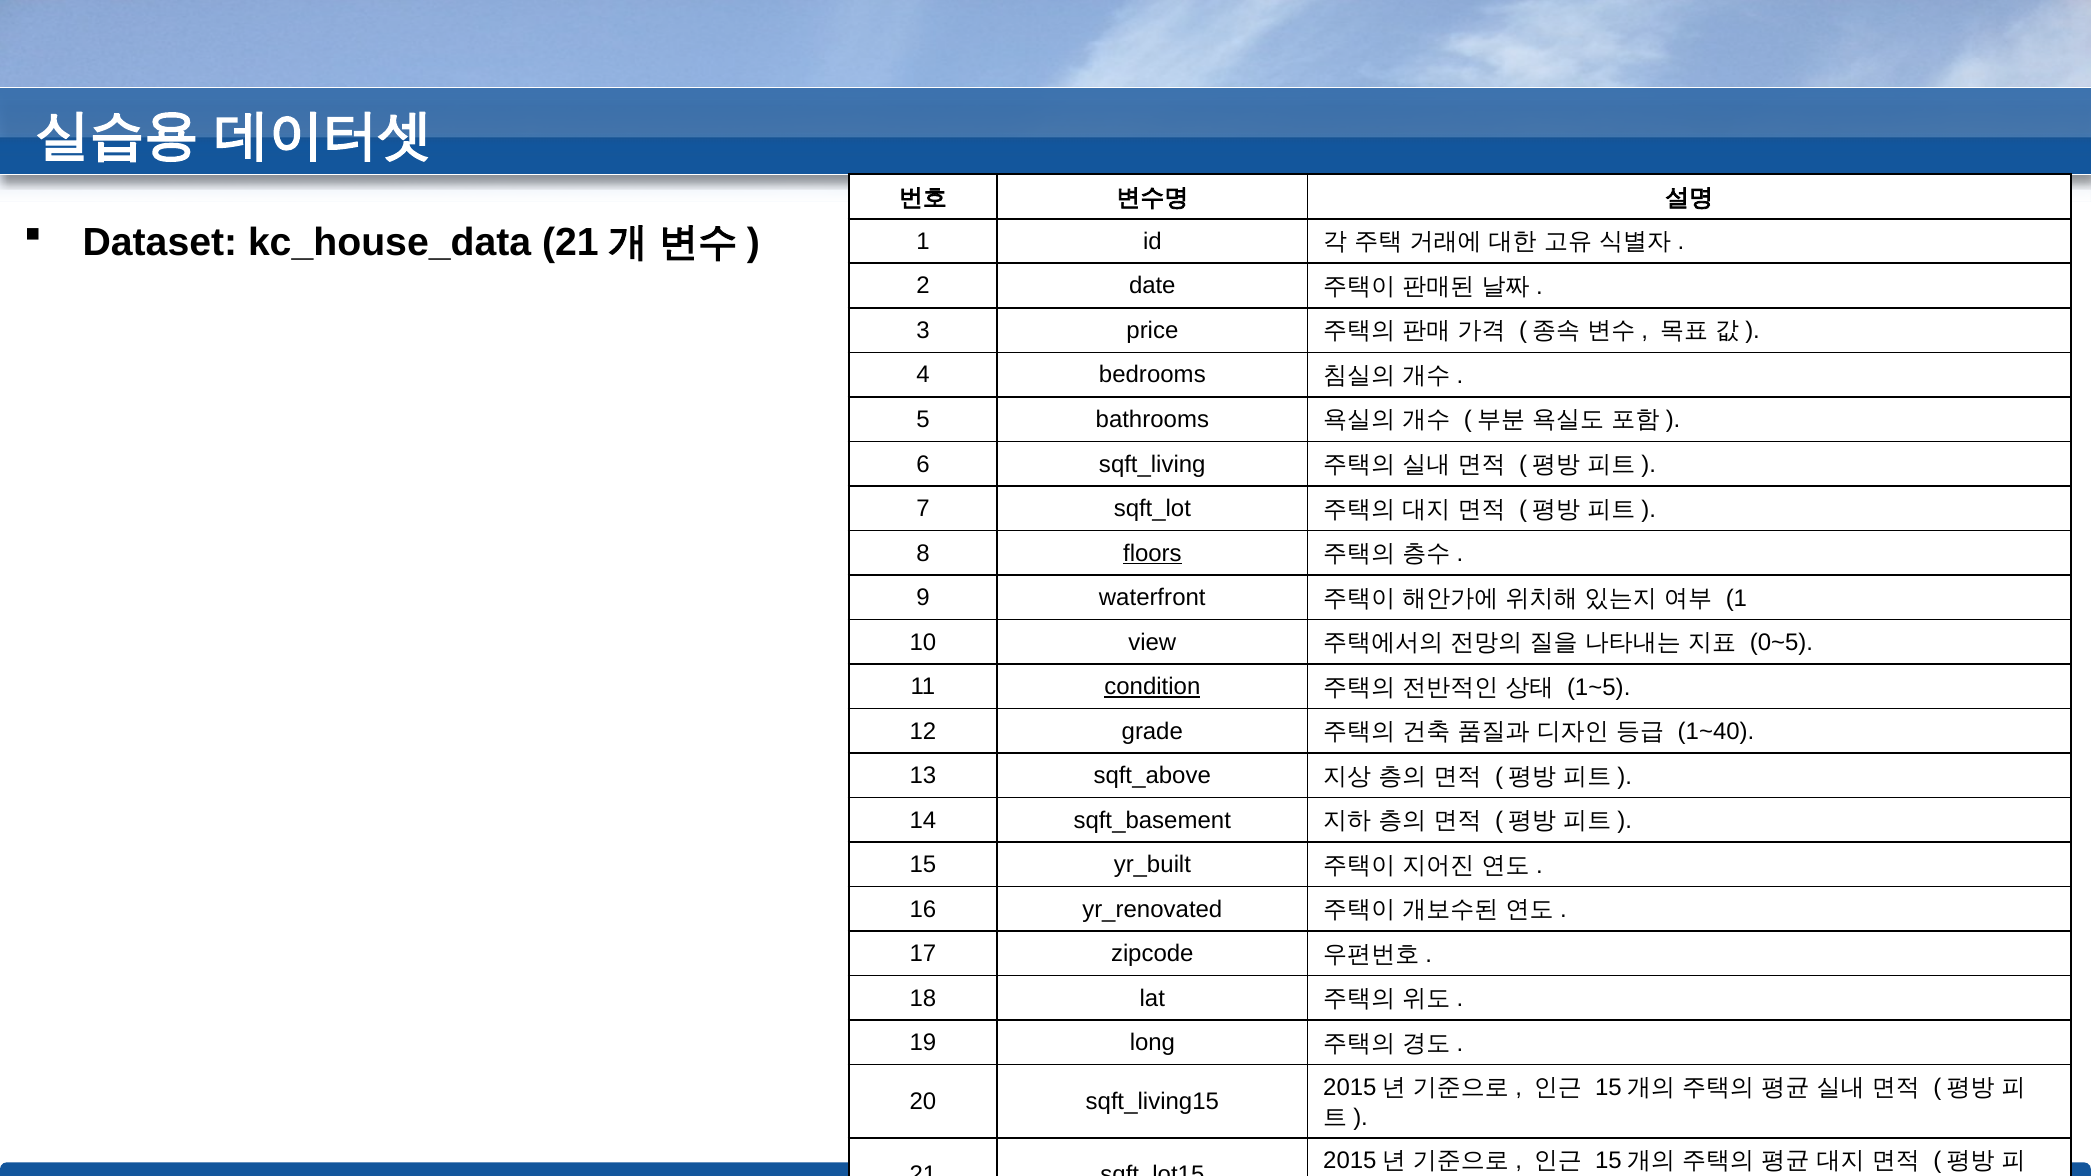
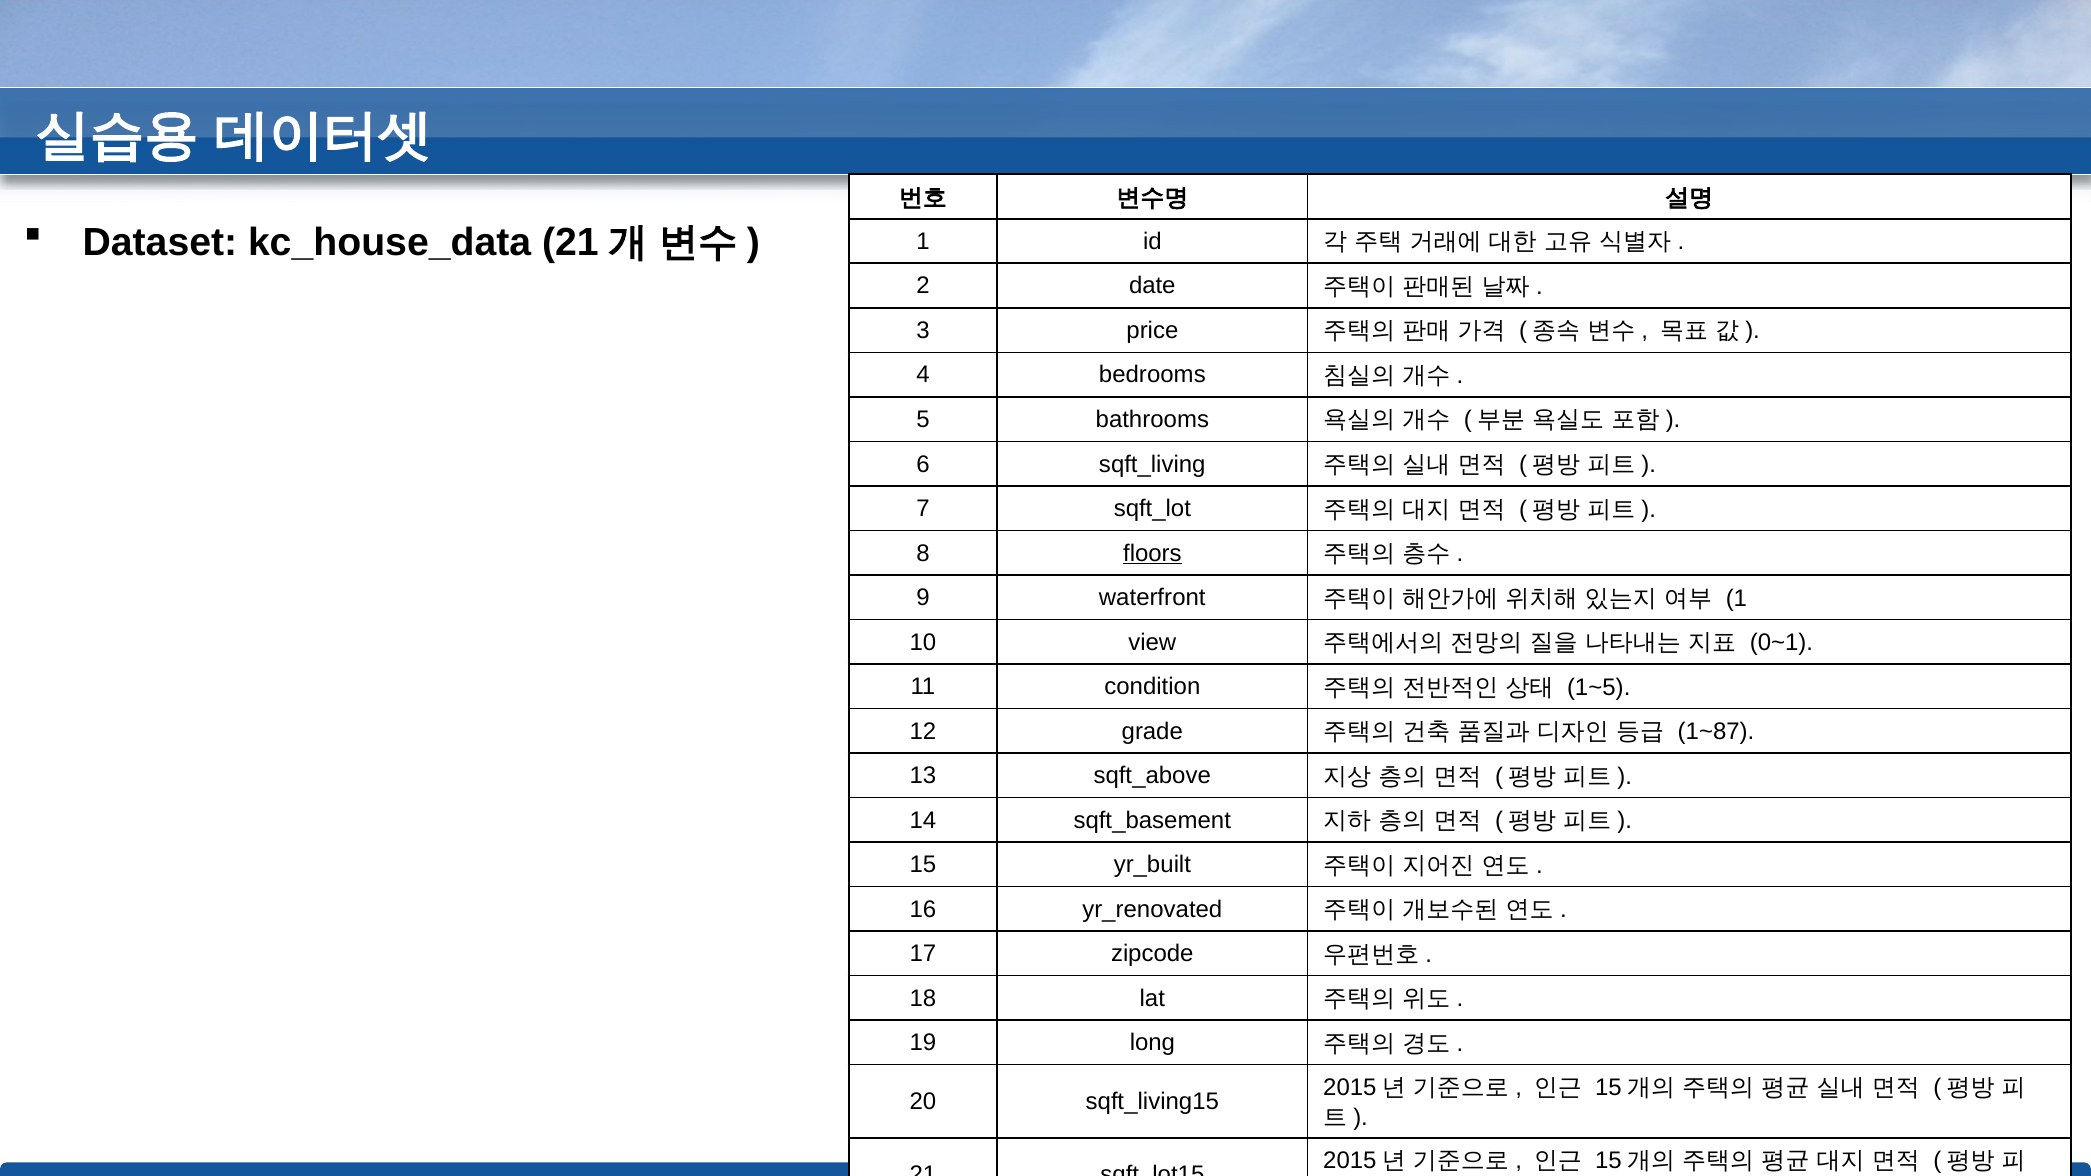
0~5: 0~5 -> 0~1 (1781, 643)
condition underline: present -> none (1152, 687)
1~40: 1~40 -> 1~87 (1716, 732)
